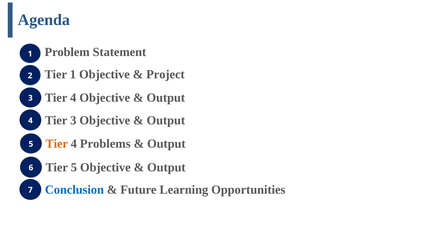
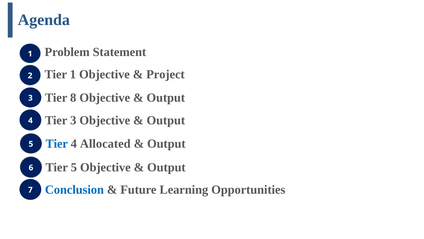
4: 4 -> 8 (73, 98)
Tier colour: orange -> blue (57, 143)
Problems: Problems -> Allocated (105, 143)
